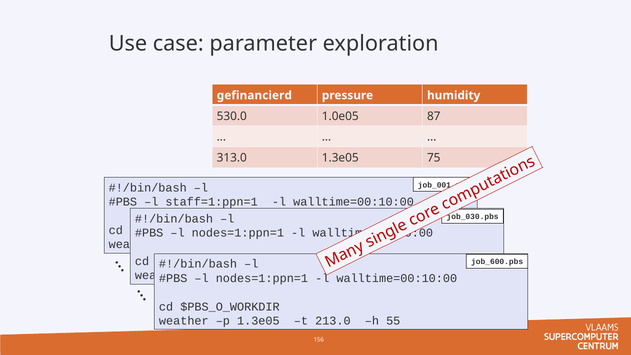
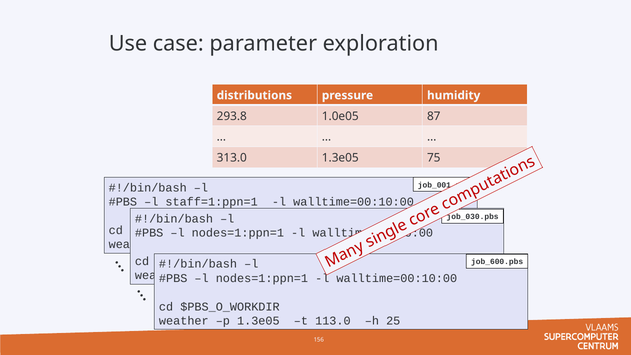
gefinancierd: gefinancierd -> distributions (254, 95)
530.0: 530.0 -> 293.8 (232, 116)
213.0: 213.0 -> 113.0 (333, 321)
55: 55 -> 25 (393, 321)
